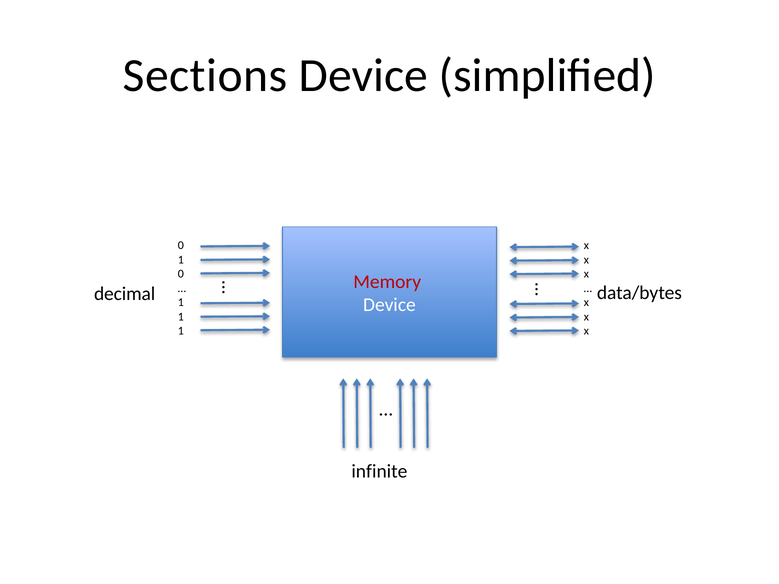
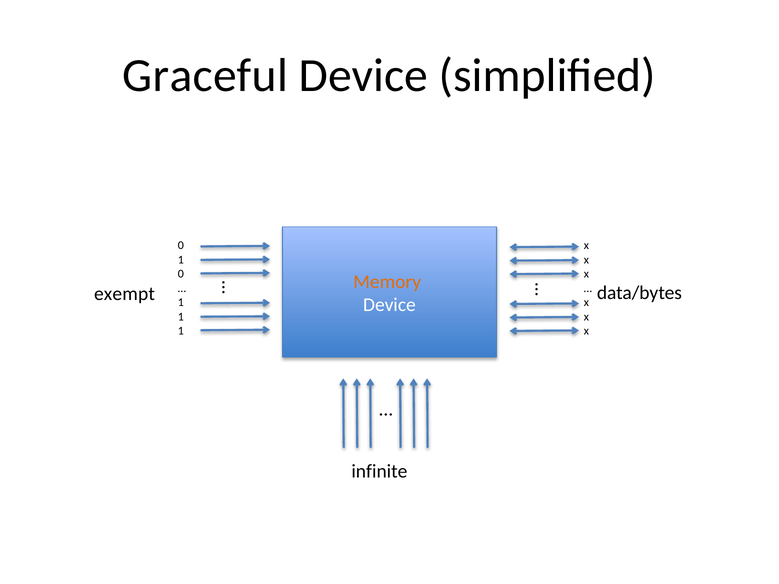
Sections: Sections -> Graceful (205, 75)
Memory colour: red -> orange (387, 282)
decimal: decimal -> exempt (124, 294)
